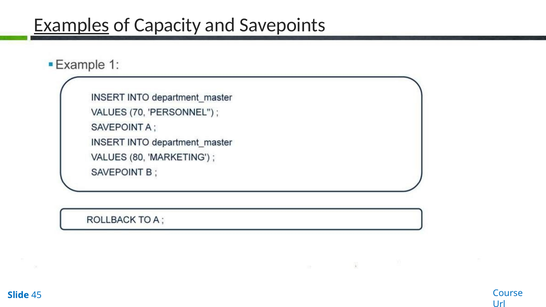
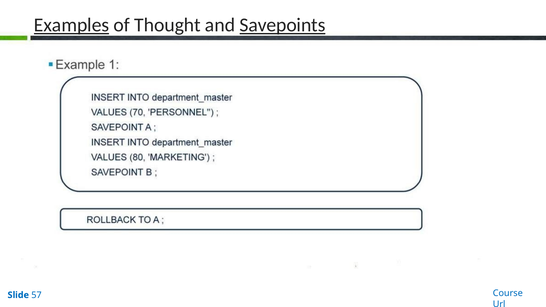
Capacity: Capacity -> Thought (168, 25)
Savepoints underline: none -> present (282, 25)
45: 45 -> 57 (36, 295)
